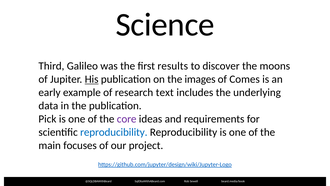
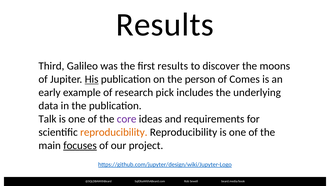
Science: Science -> Results (165, 25)
images: images -> person (200, 79)
text: text -> pick (165, 92)
Pick: Pick -> Talk (47, 119)
reproducibility colour: blue -> orange (114, 132)
focuses underline: none -> present (80, 145)
